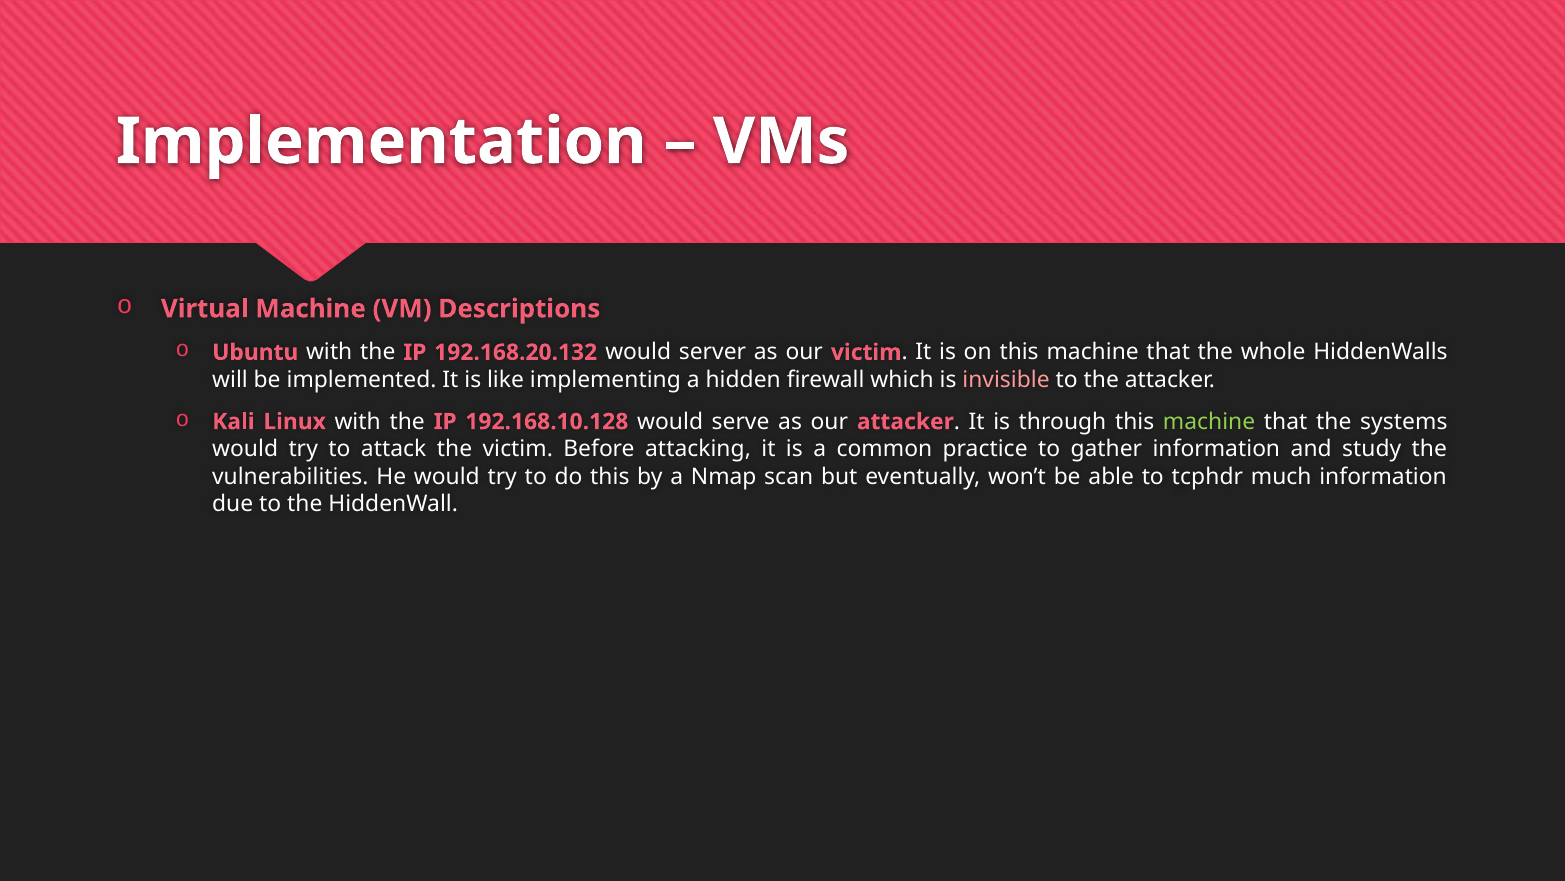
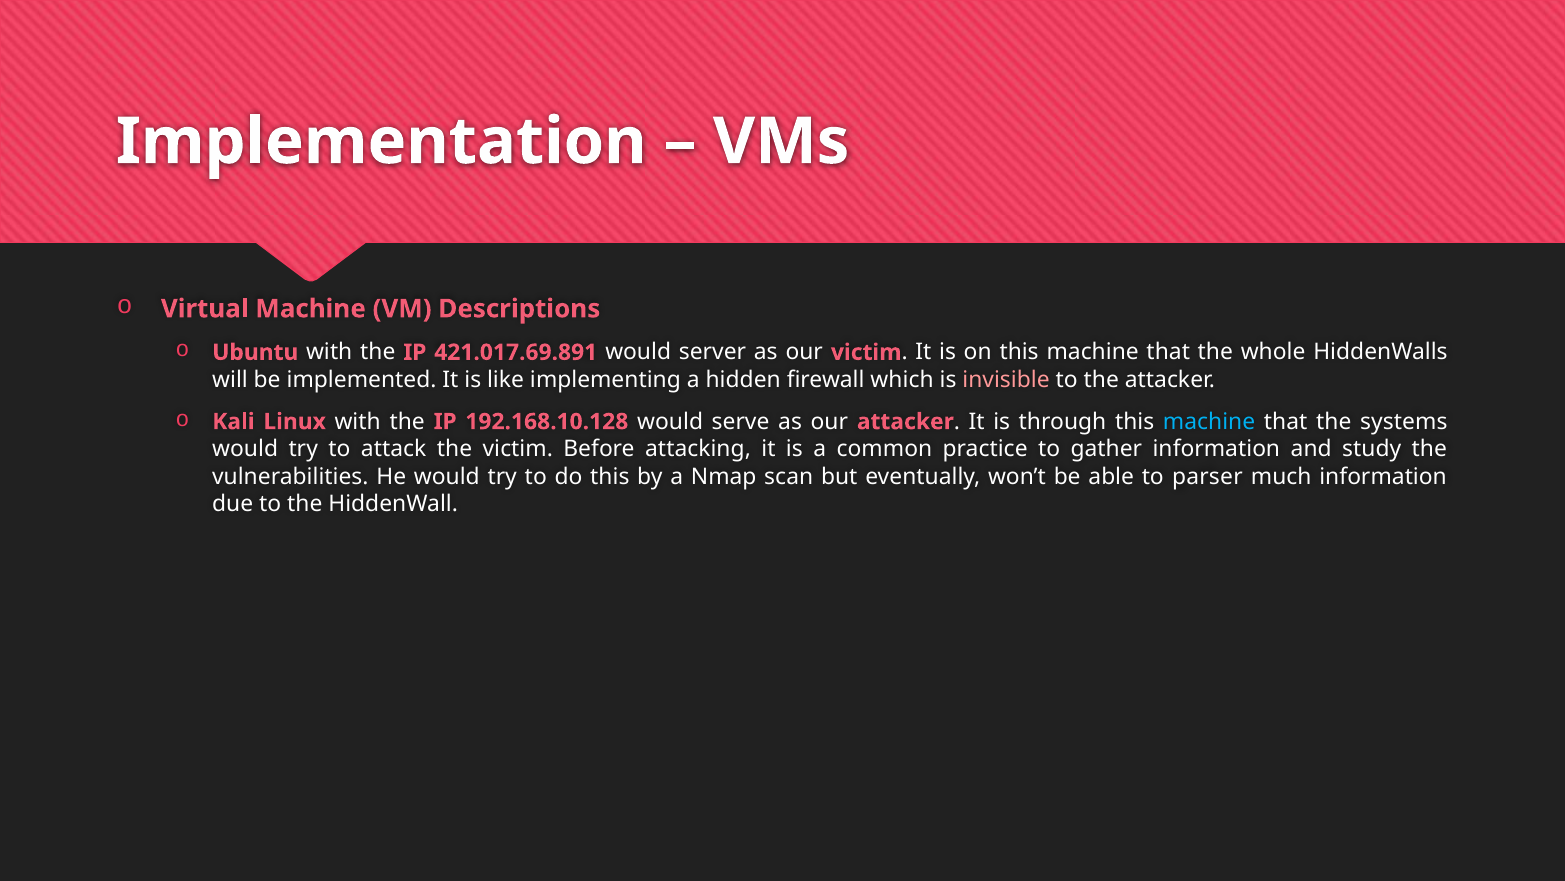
192.168.20.132: 192.168.20.132 -> 421.017.69.891 (516, 352)
machine colour: light green -> light blue (1209, 421)
tcphdr: tcphdr -> parser (1207, 476)
